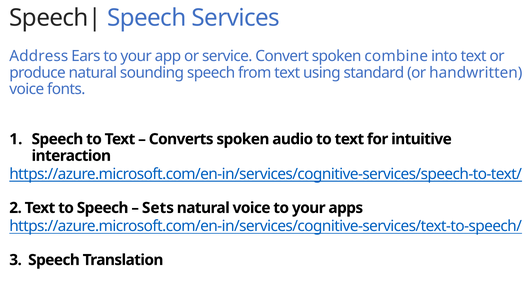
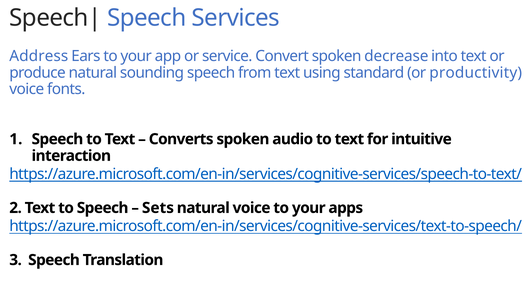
combine: combine -> decrease (396, 56)
handwritten: handwritten -> productivity (476, 73)
